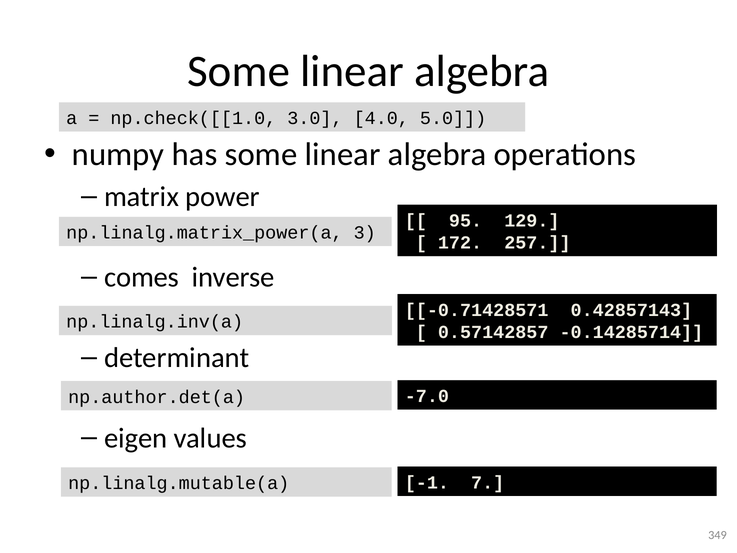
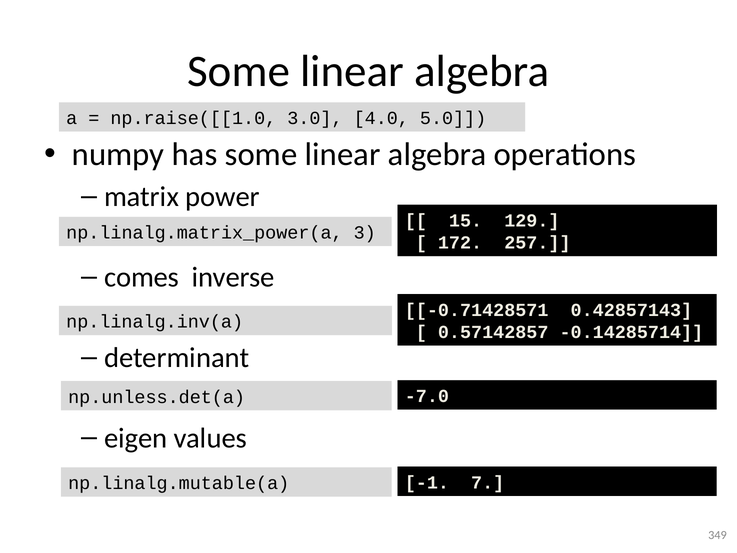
np.check([[1.0: np.check([[1.0 -> np.raise([[1.0 (193, 118)
95: 95 -> 15 (466, 221)
np.author.det(a: np.author.det(a -> np.unless.det(a (157, 397)
